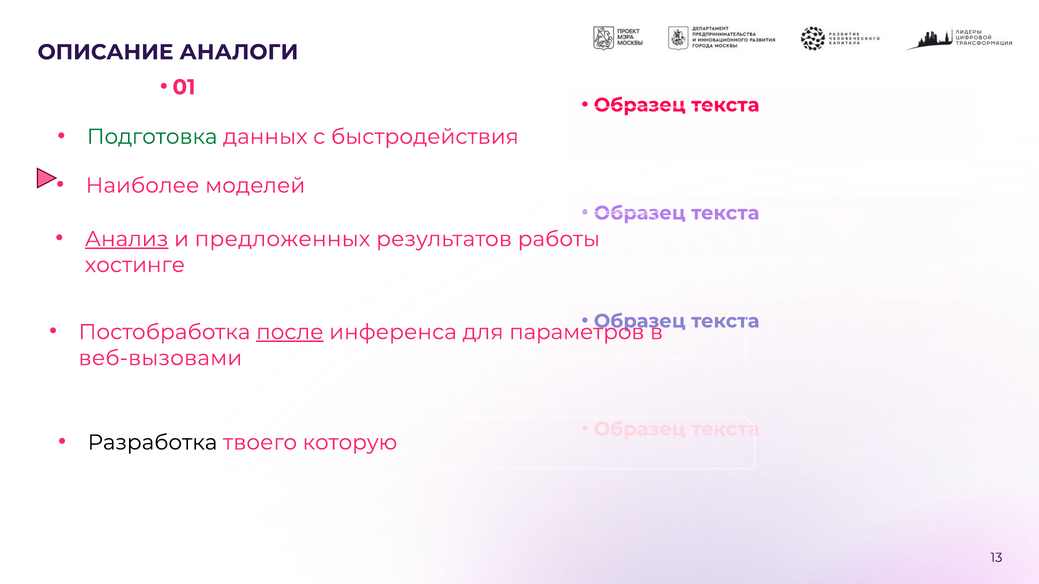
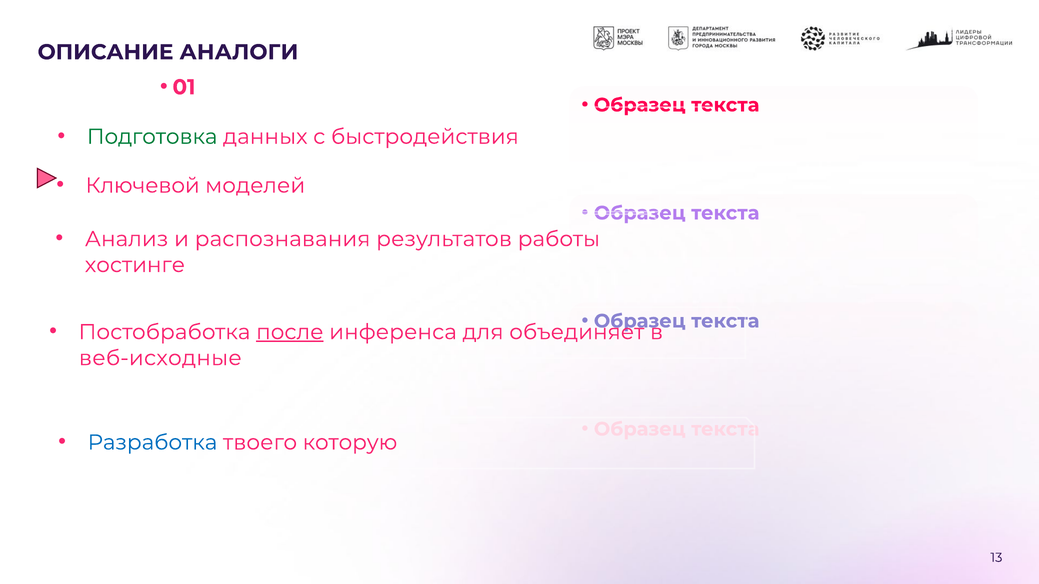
Наиболее: Наиболее -> Ключевой (143, 186)
Анализ underline: present -> none (127, 239)
предложенных: предложенных -> распознавания (283, 239)
параметров: параметров -> объединяет (577, 332)
веб-вызовами: веб-вызовами -> веб-исходные (160, 358)
Разработка colour: black -> blue (152, 443)
